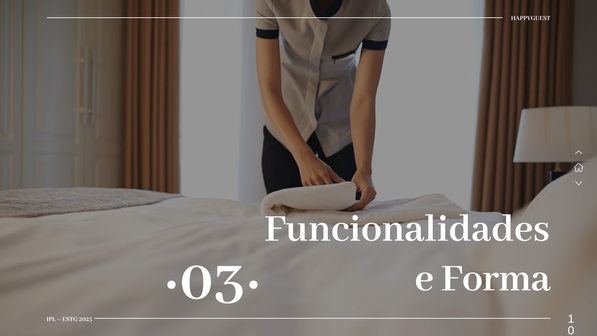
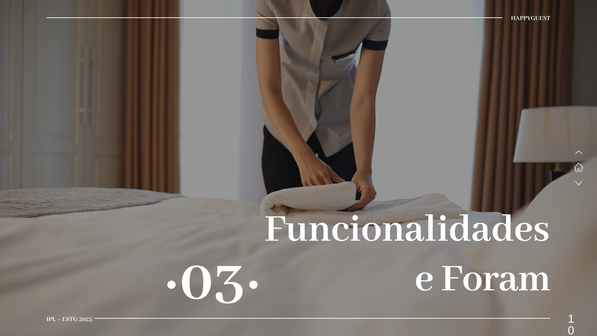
Forma: Forma -> Foram (496, 277)
